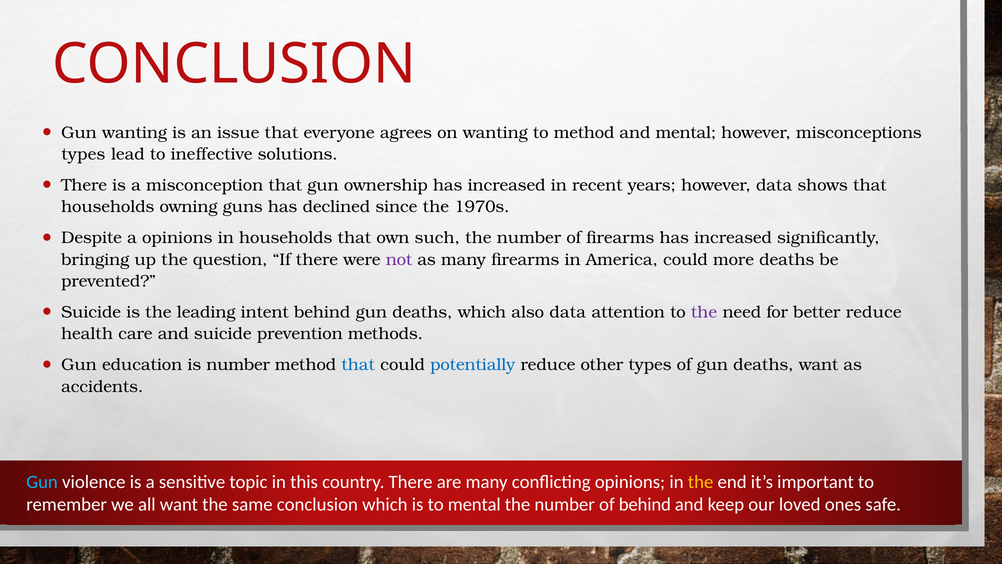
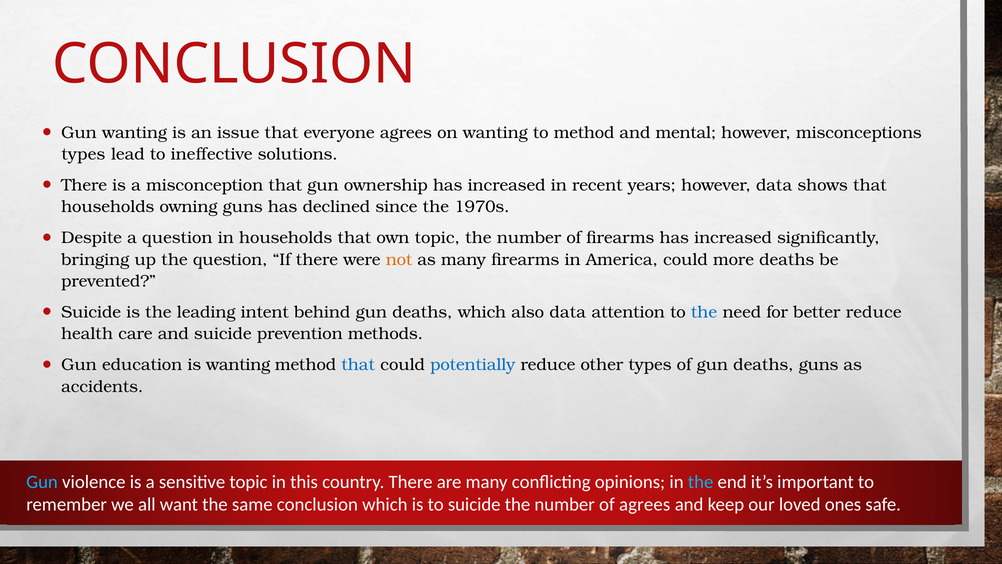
a opinions: opinions -> question (177, 238)
own such: such -> topic (437, 238)
not colour: purple -> orange (399, 259)
the colour: purple -> blue (704, 312)
is number: number -> wanting (238, 365)
deaths want: want -> guns (819, 365)
the colour: yellow -> light blue (701, 482)
to mental: mental -> suicide (474, 504)
of behind: behind -> agrees (645, 504)
